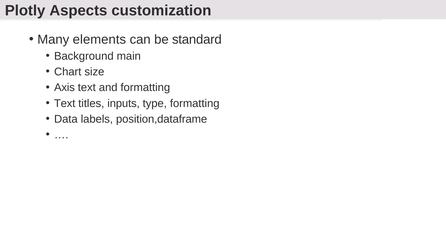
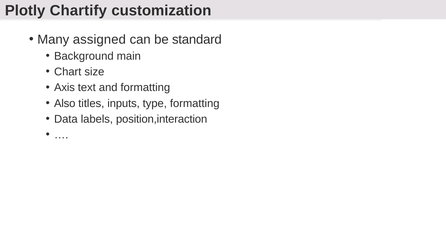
Aspects: Aspects -> Chartify (78, 10)
elements: elements -> assigned (99, 39)
Text: Text -> Also (65, 103)
position,dataframe: position,dataframe -> position,interaction (162, 119)
